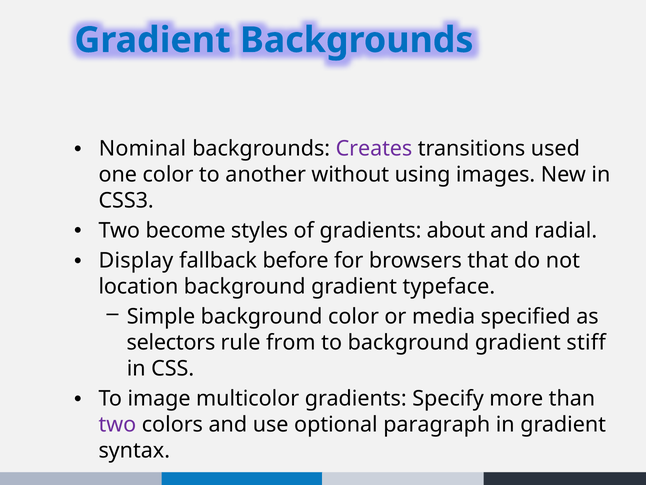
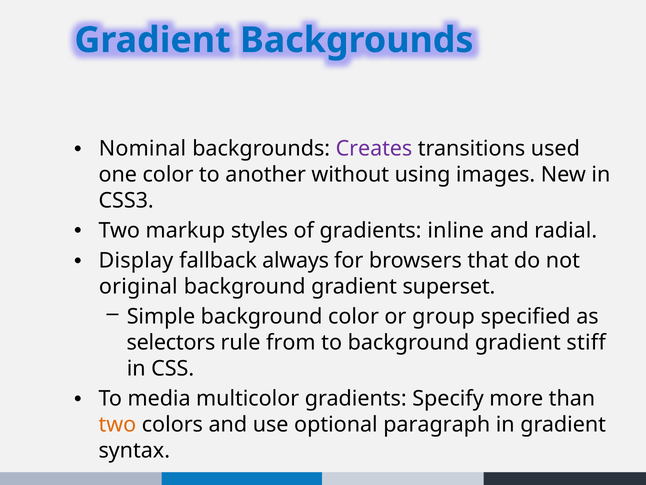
become: become -> markup (185, 230)
about: about -> inline (456, 230)
before: before -> always (296, 261)
location: location -> original (138, 286)
typeface: typeface -> superset (449, 286)
media: media -> group (443, 317)
image: image -> media (159, 398)
two colour: purple -> orange (117, 424)
